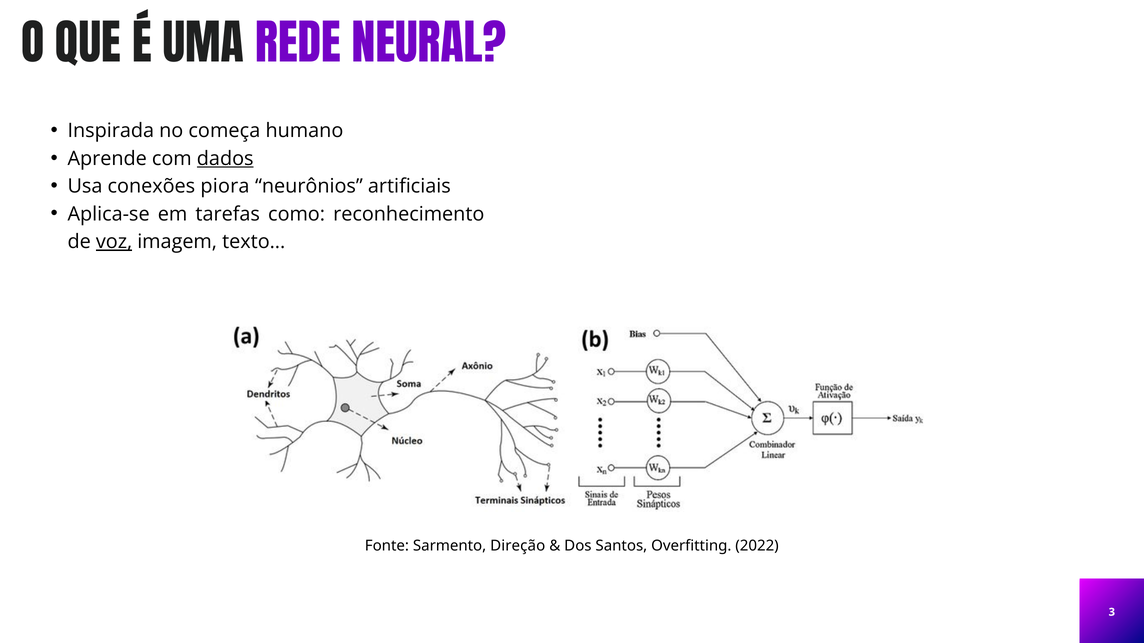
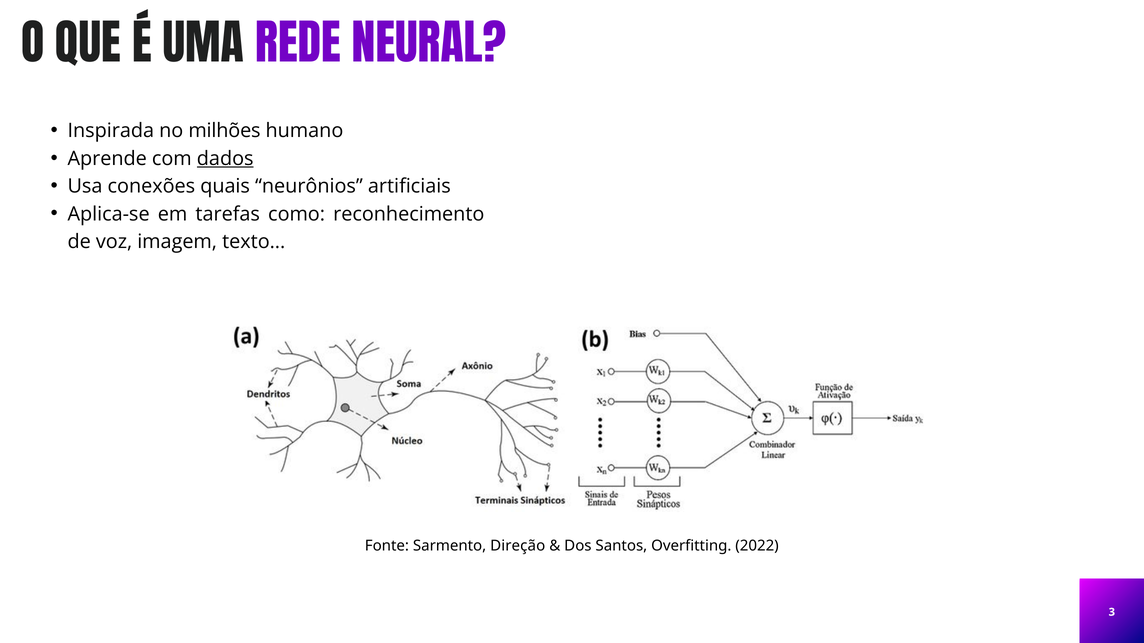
começa: começa -> milhões (224, 131)
piora: piora -> quais (225, 186)
voz underline: present -> none (114, 242)
